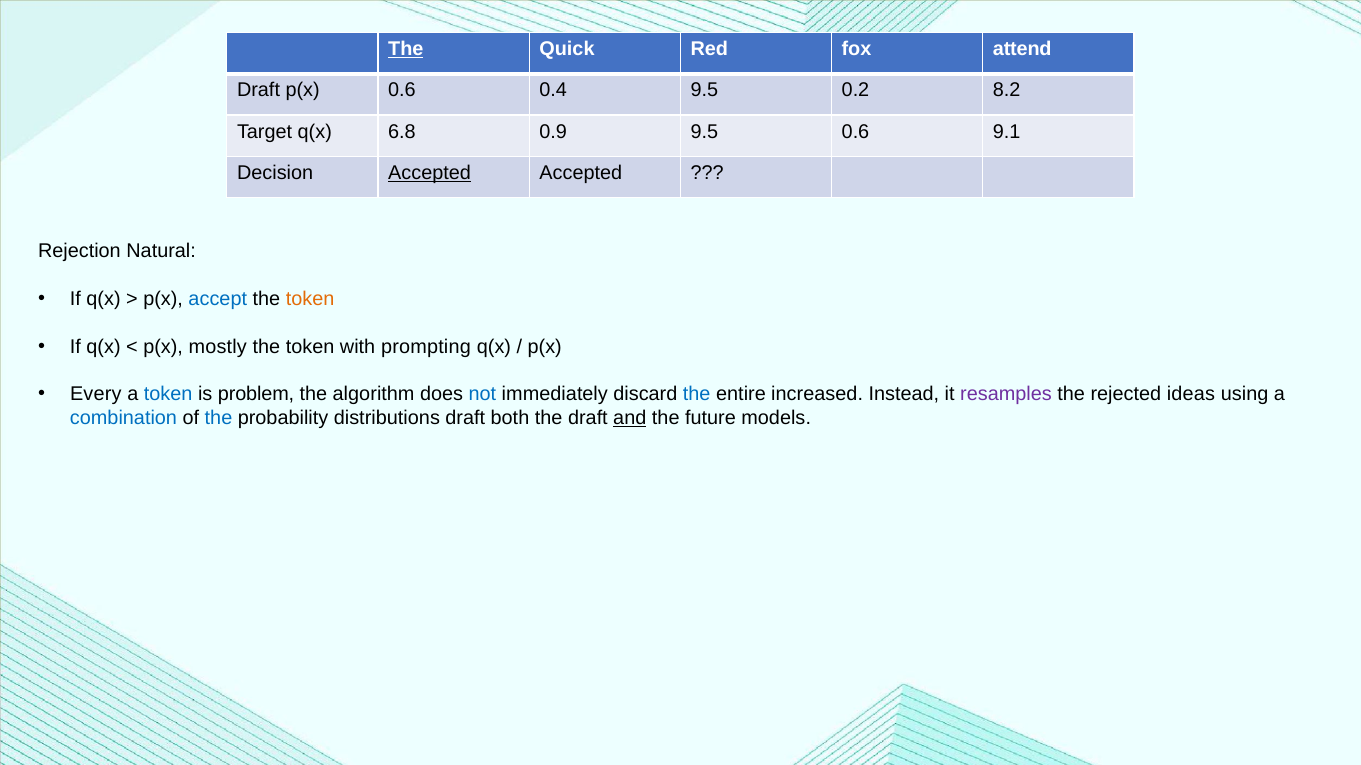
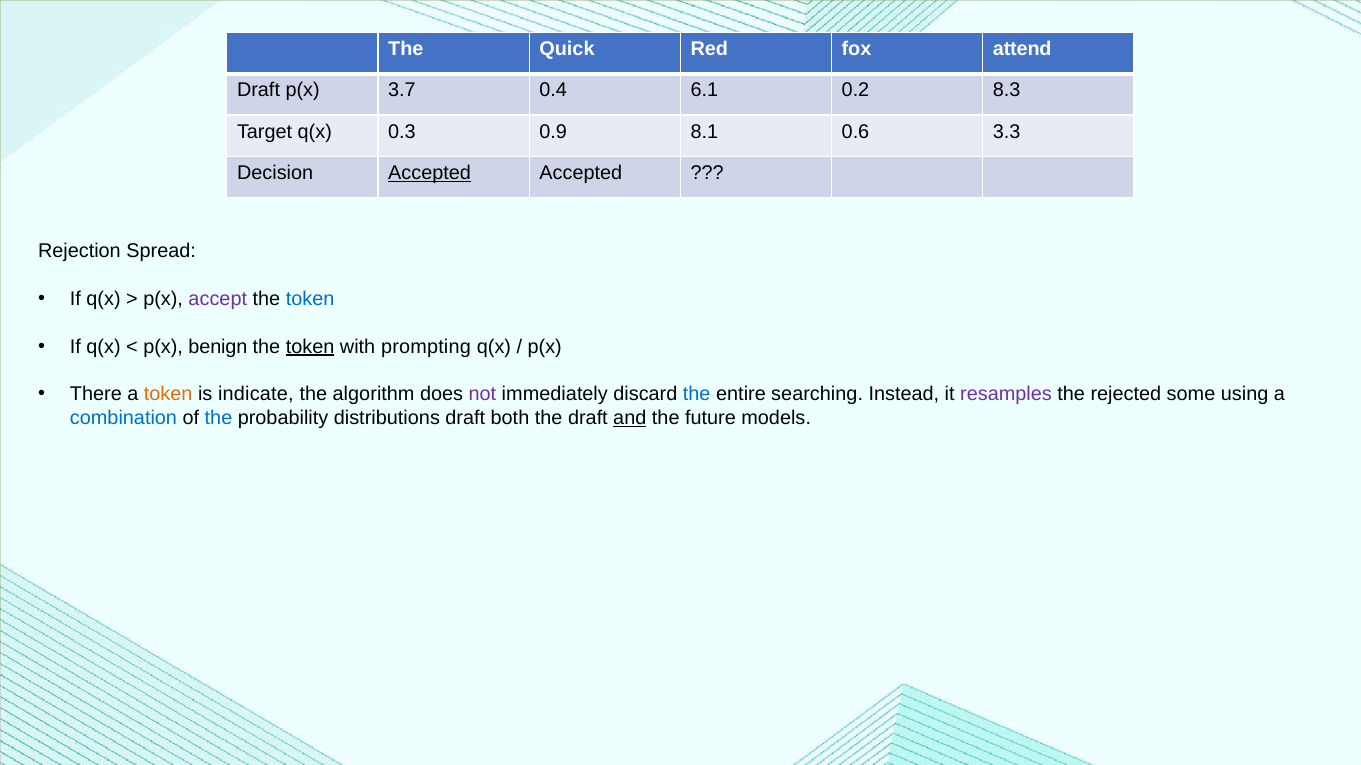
The underline: present -> none (406, 49)
p(x 0.6: 0.6 -> 3.7 (402, 90)
0.4 9.5: 9.5 -> 6.1 (704, 90)
8.2: 8.2 -> 8.3 (1007, 90)
6.8: 6.8 -> 0.3 (402, 132)
0.9 9.5: 9.5 -> 8.1 (704, 132)
9.1: 9.1 -> 3.3 (1007, 132)
Natural: Natural -> Spread (161, 251)
accept colour: blue -> purple (218, 299)
token colour: orange -> blue (310, 299)
mostly: mostly -> benign (218, 347)
token underline: none -> present (310, 347)
Every: Every -> There (96, 394)
token colour: blue -> orange (168, 394)
problem: problem -> indicate (256, 394)
not colour: blue -> purple (482, 394)
increased: increased -> searching (817, 394)
ideas: ideas -> some (1191, 394)
